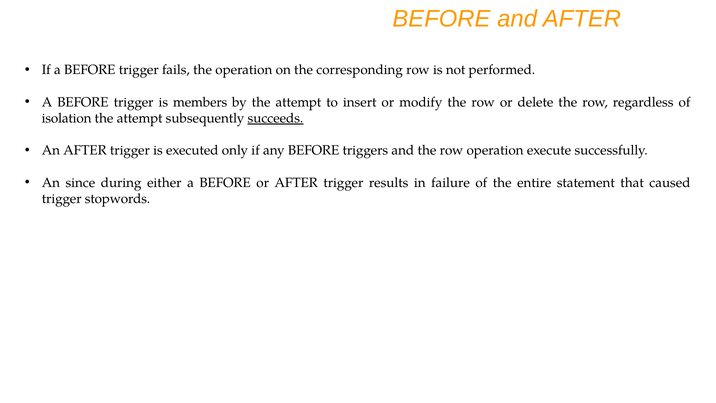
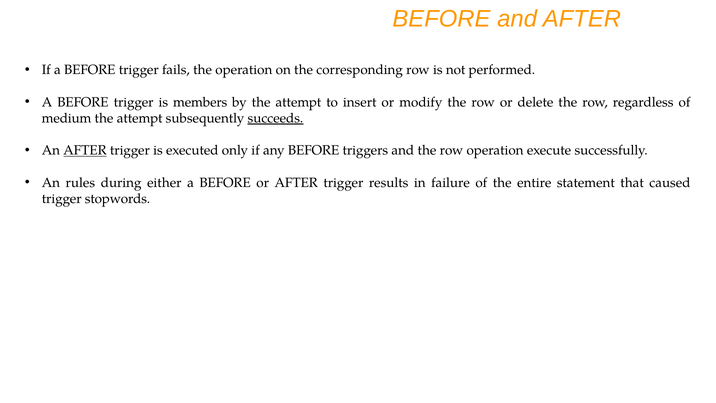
isolation: isolation -> medium (67, 118)
AFTER underline: none -> present (85, 150)
since: since -> rules (80, 183)
